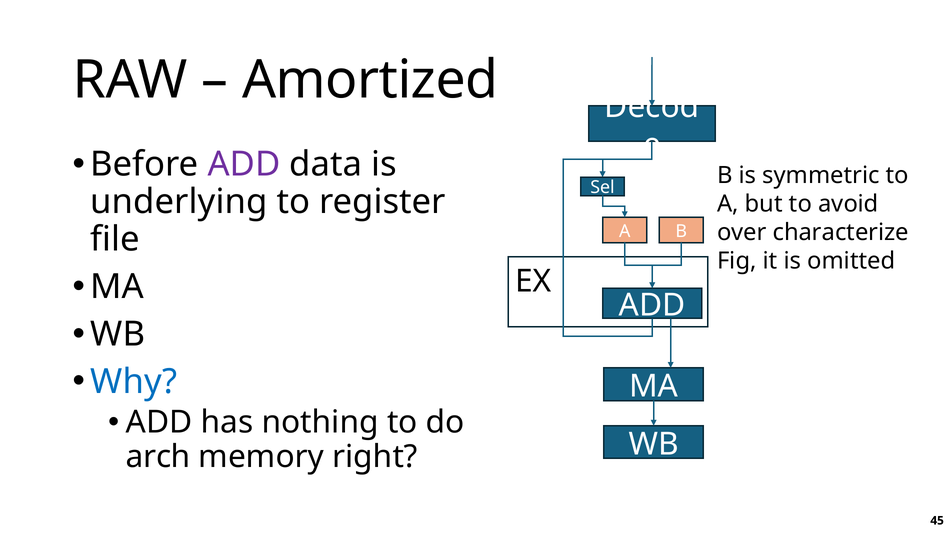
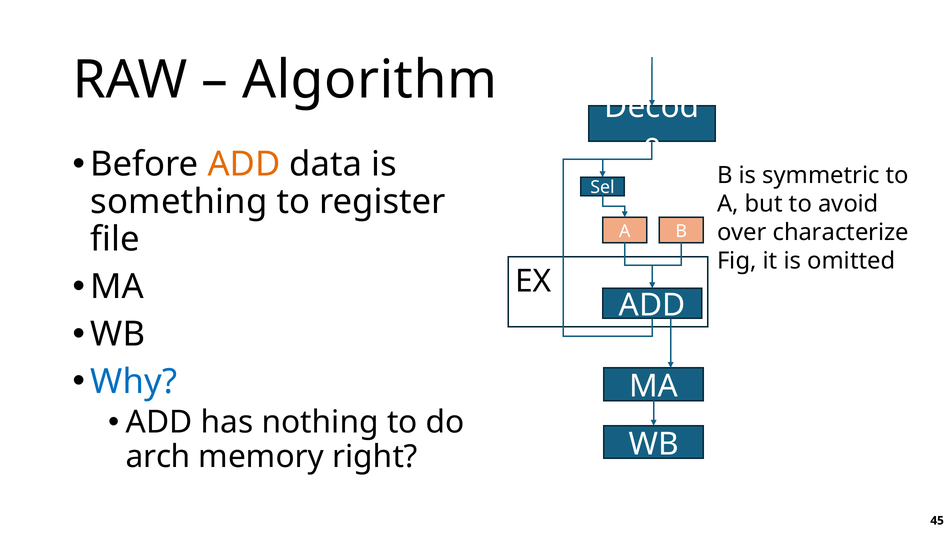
Amortized: Amortized -> Algorithm (370, 80)
ADD colour: purple -> orange (244, 164)
underlying: underlying -> something (179, 202)
